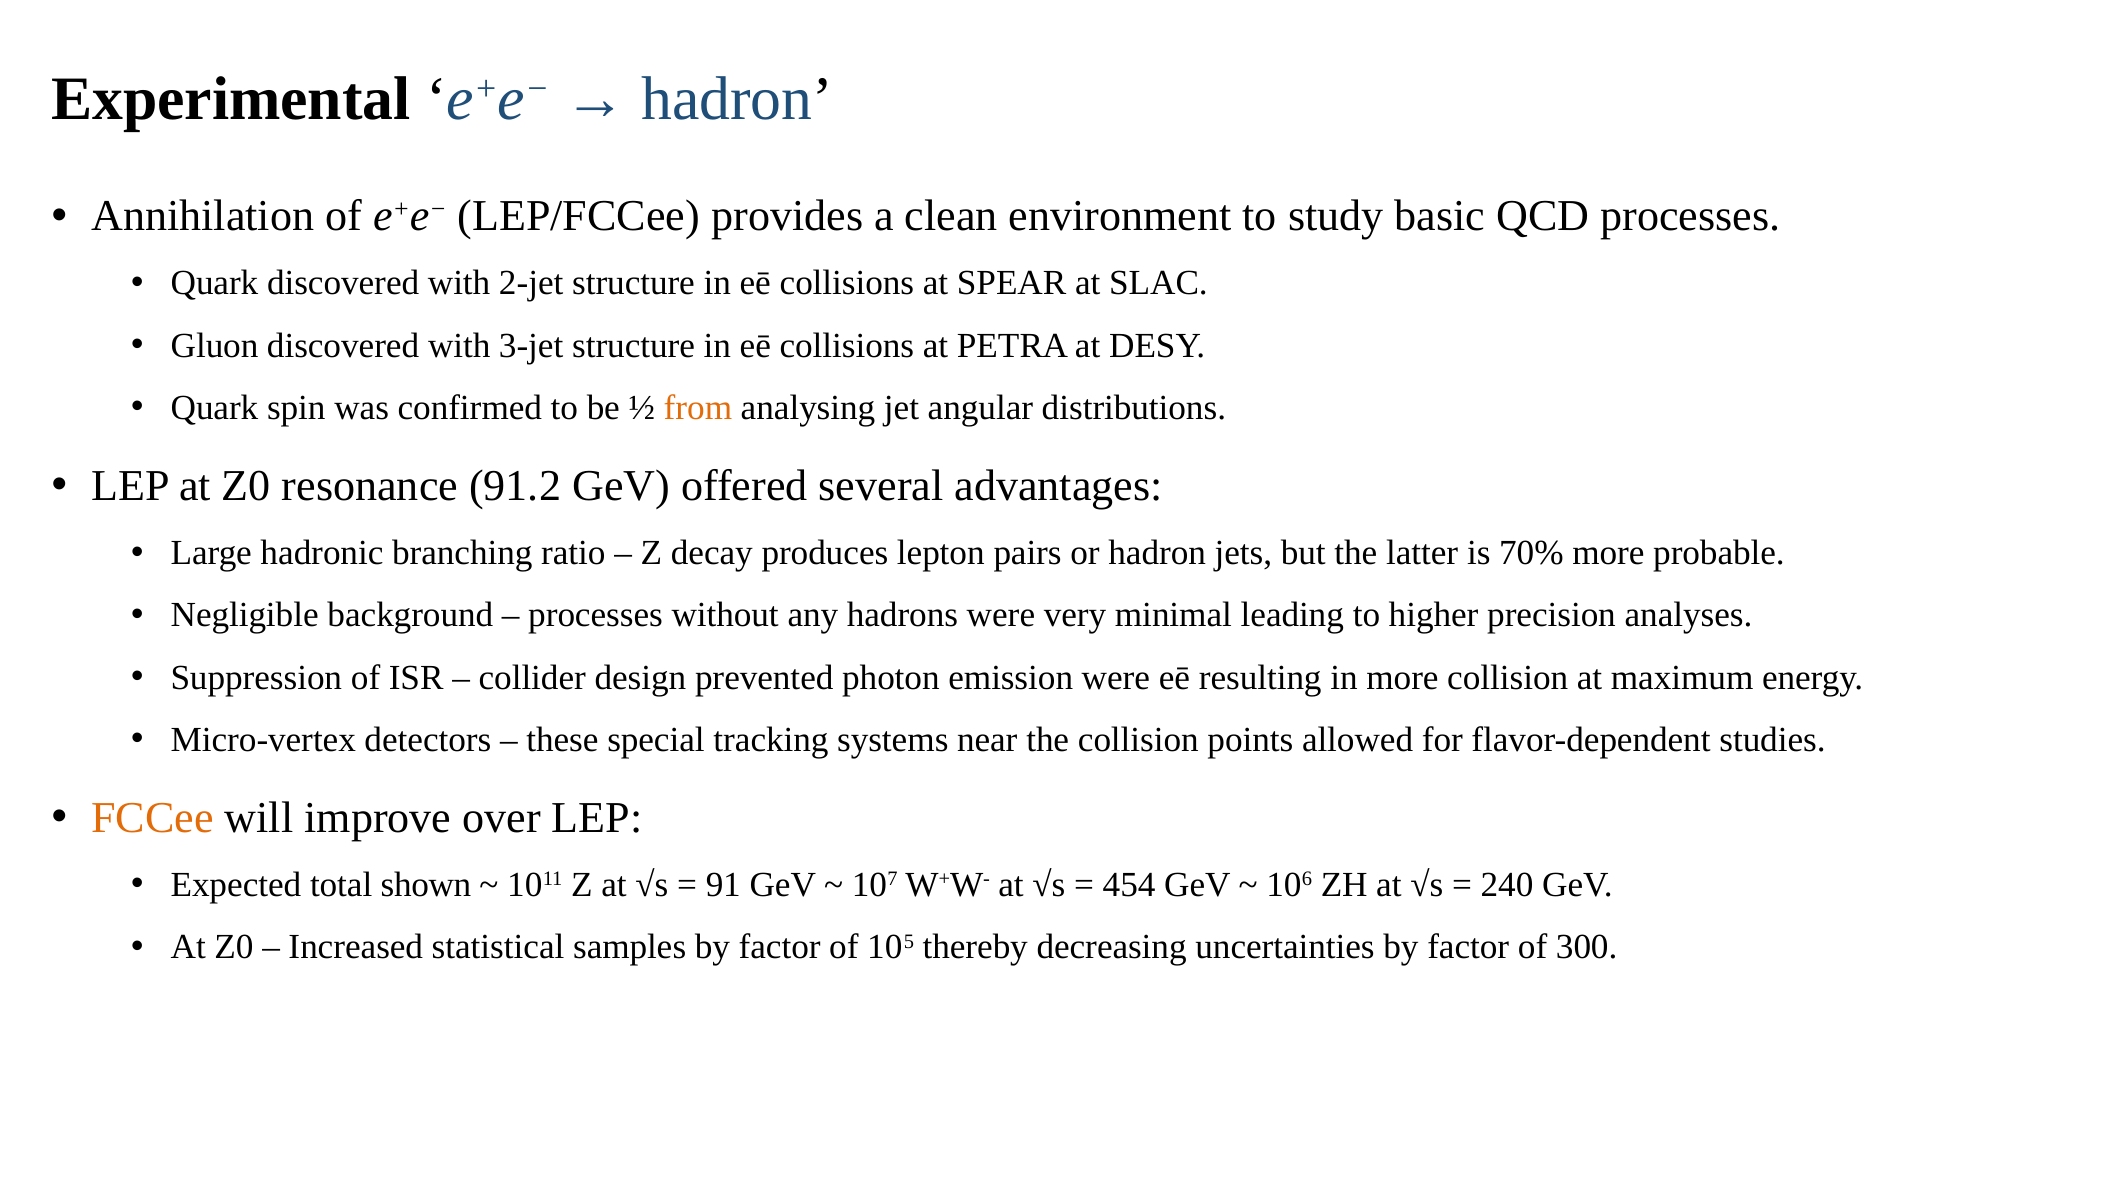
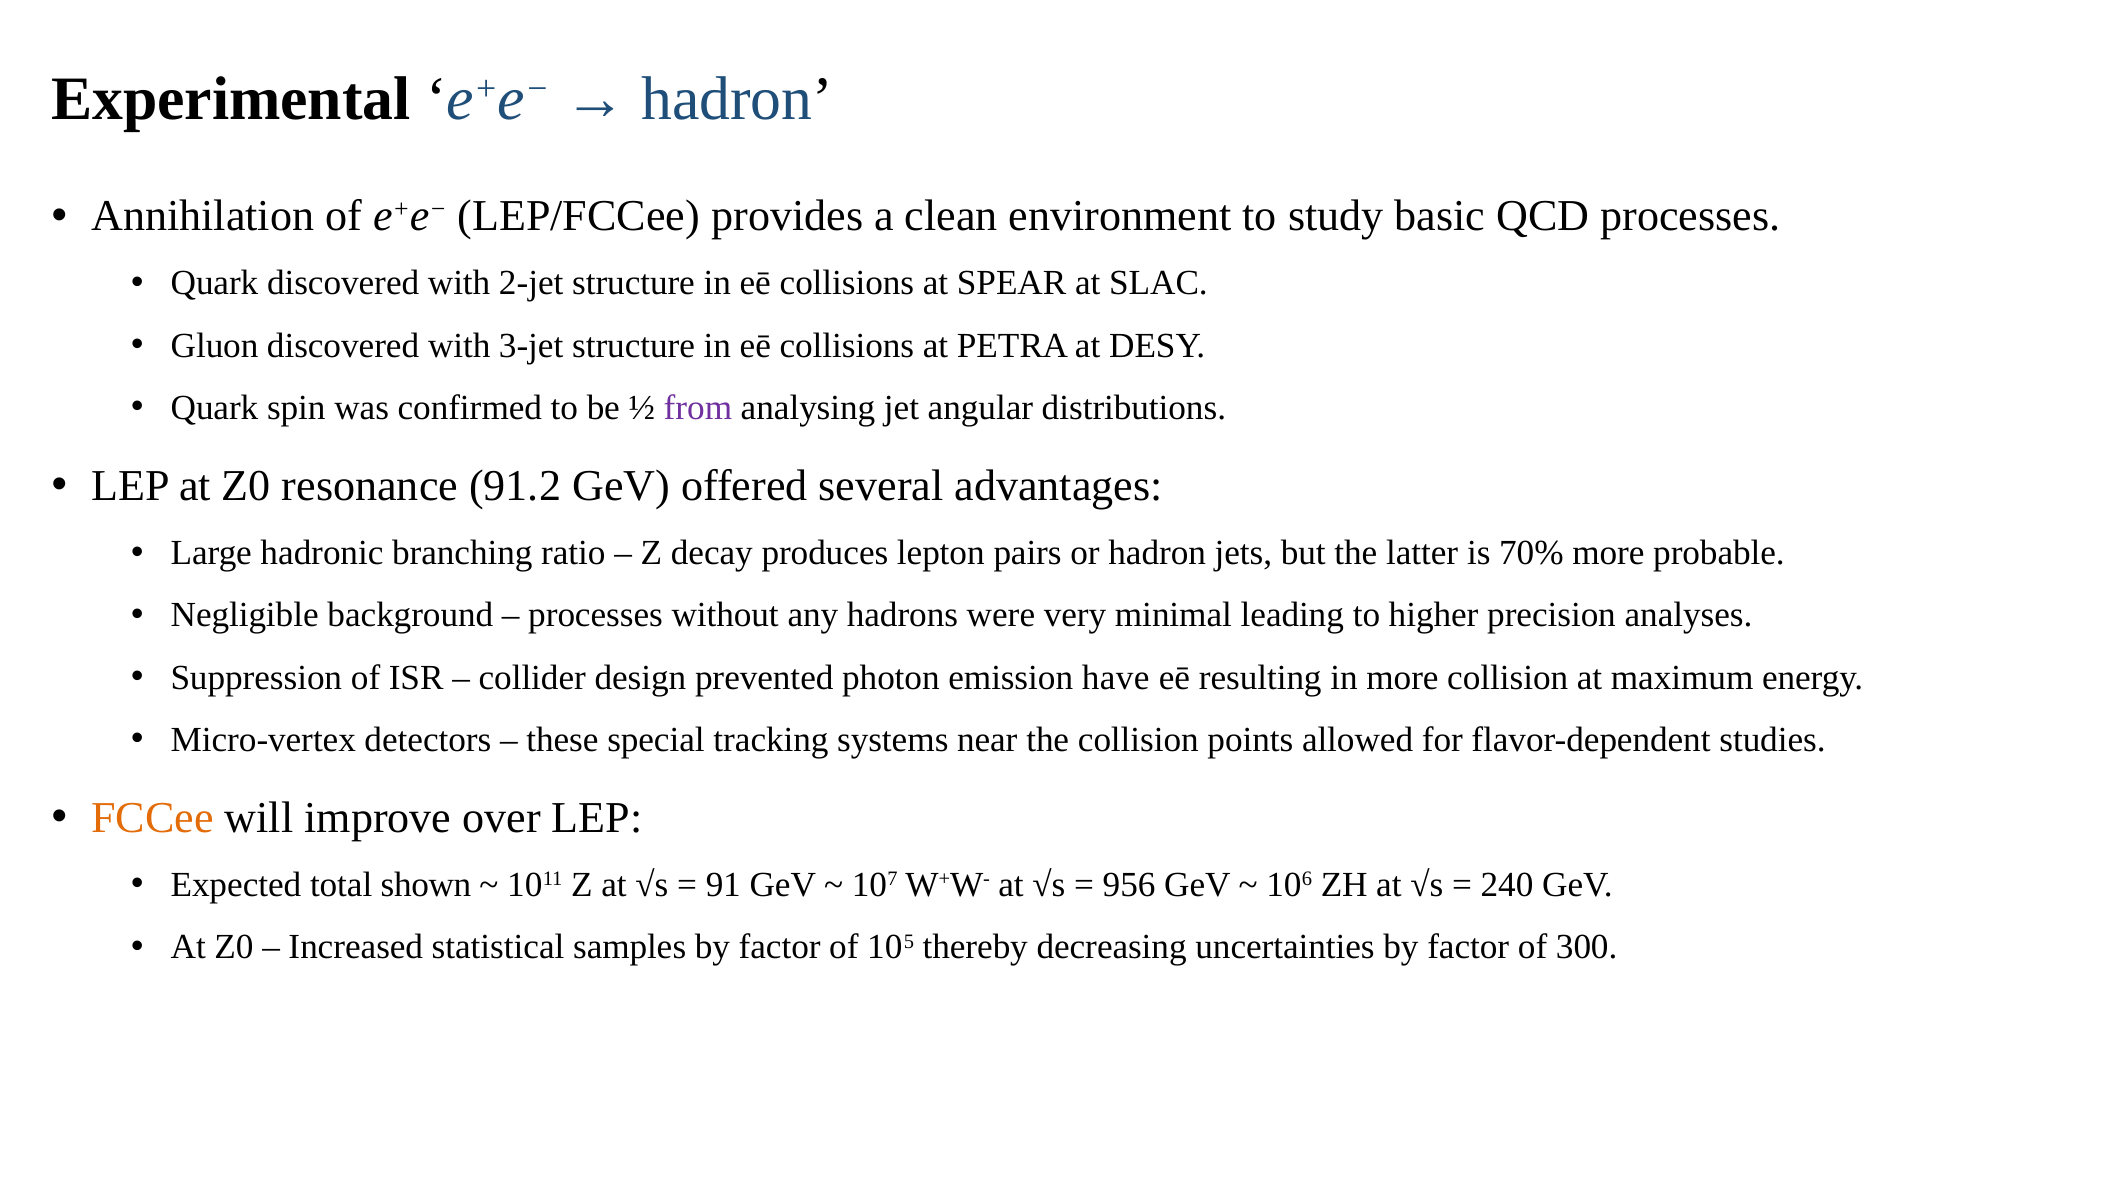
from colour: orange -> purple (698, 408)
emission were: were -> have (1116, 677)
454: 454 -> 956 (1129, 885)
